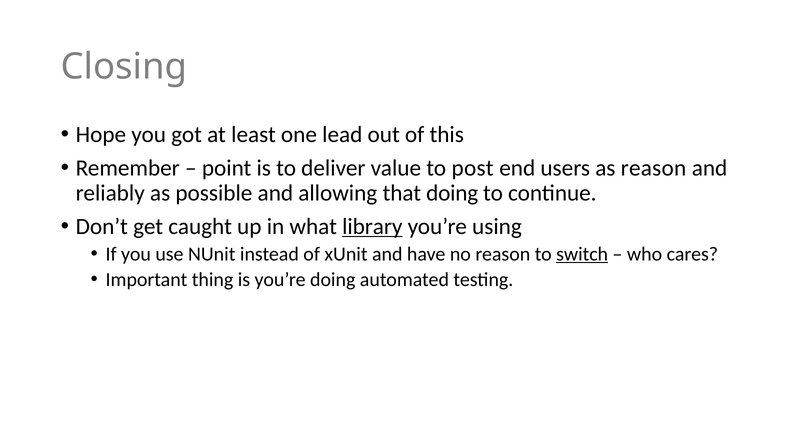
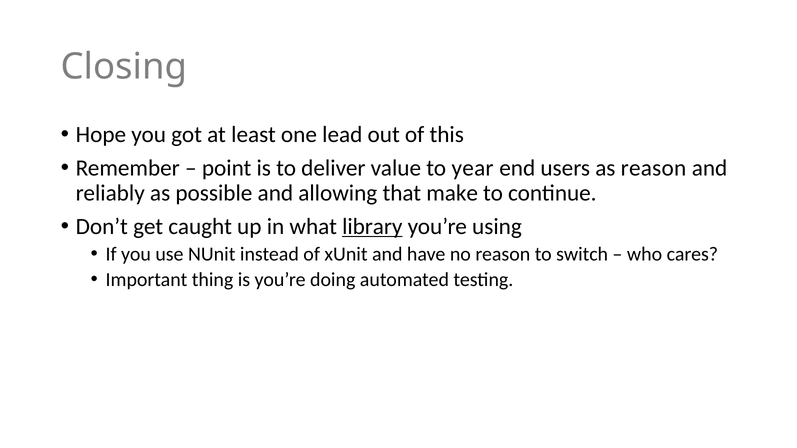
post: post -> year (473, 168)
that doing: doing -> make (452, 193)
switch underline: present -> none (582, 254)
